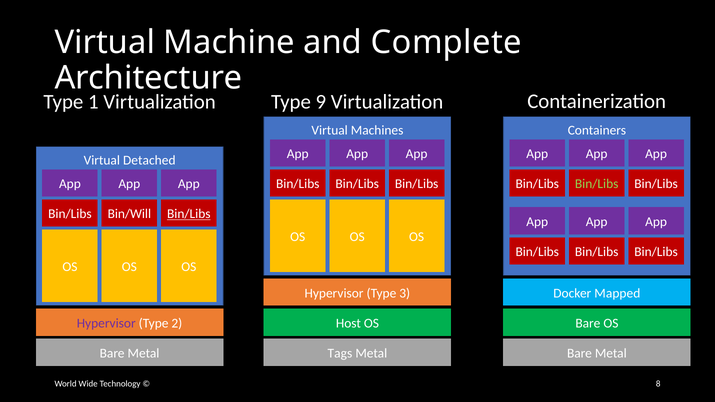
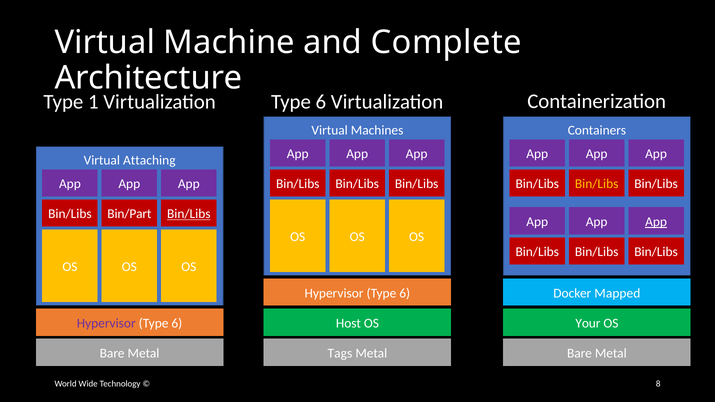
9: 9 -> 6 (321, 102)
Detached: Detached -> Attaching (149, 160)
Bin/Libs colour: light green -> yellow (597, 184)
Bin/Will: Bin/Will -> Bin/Part (129, 214)
App underline: none -> present (656, 222)
3: 3 -> 6 (405, 293)
2: 2 -> 6 (177, 323)
Bare: Bare -> Your (588, 323)
